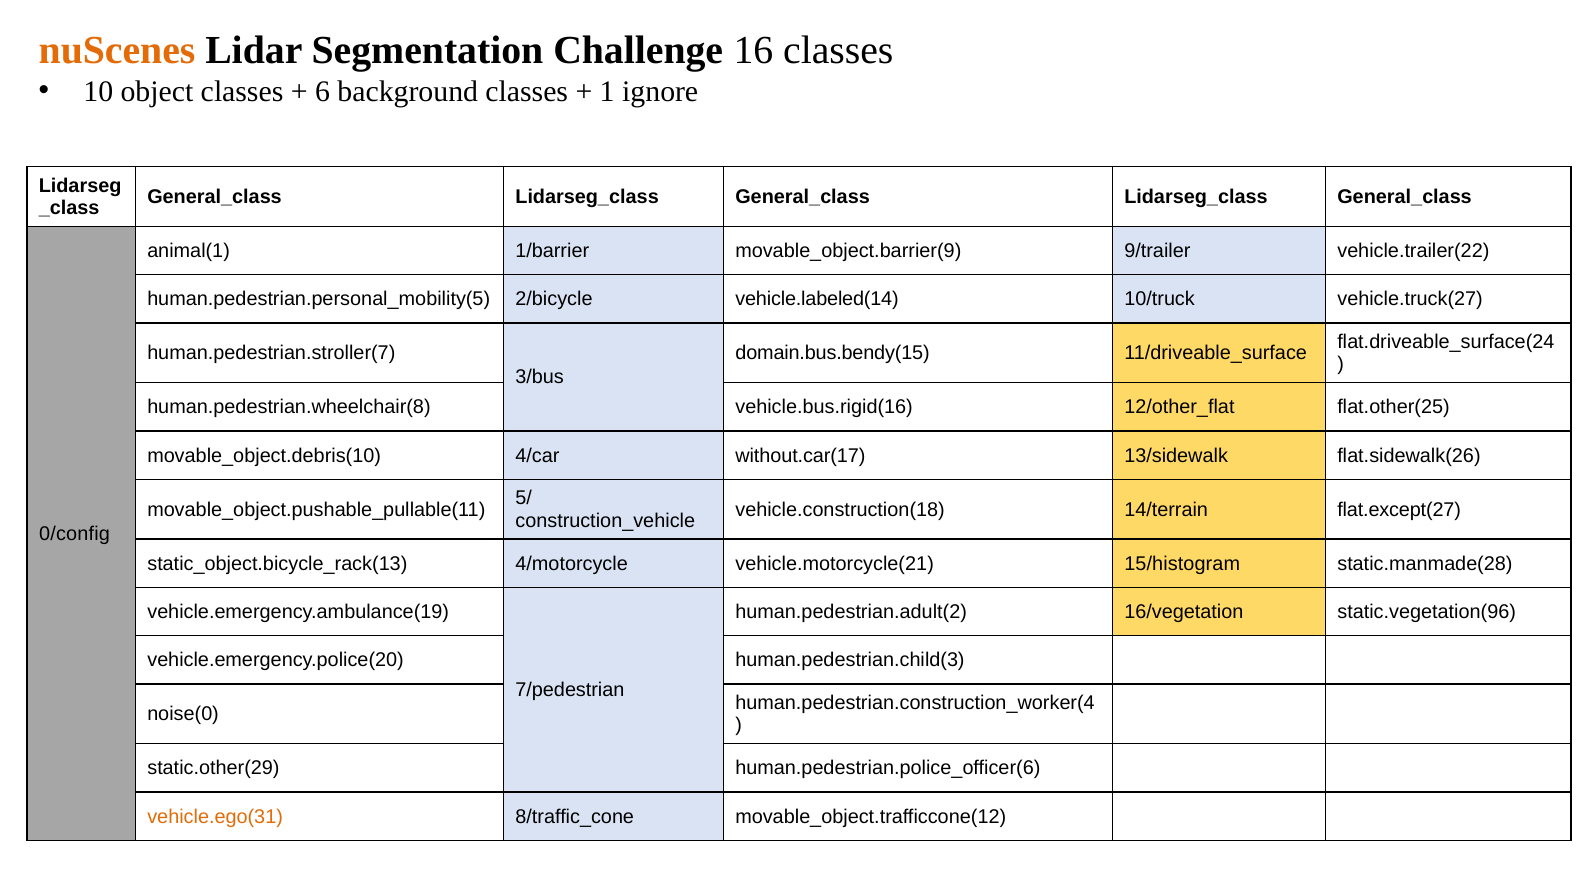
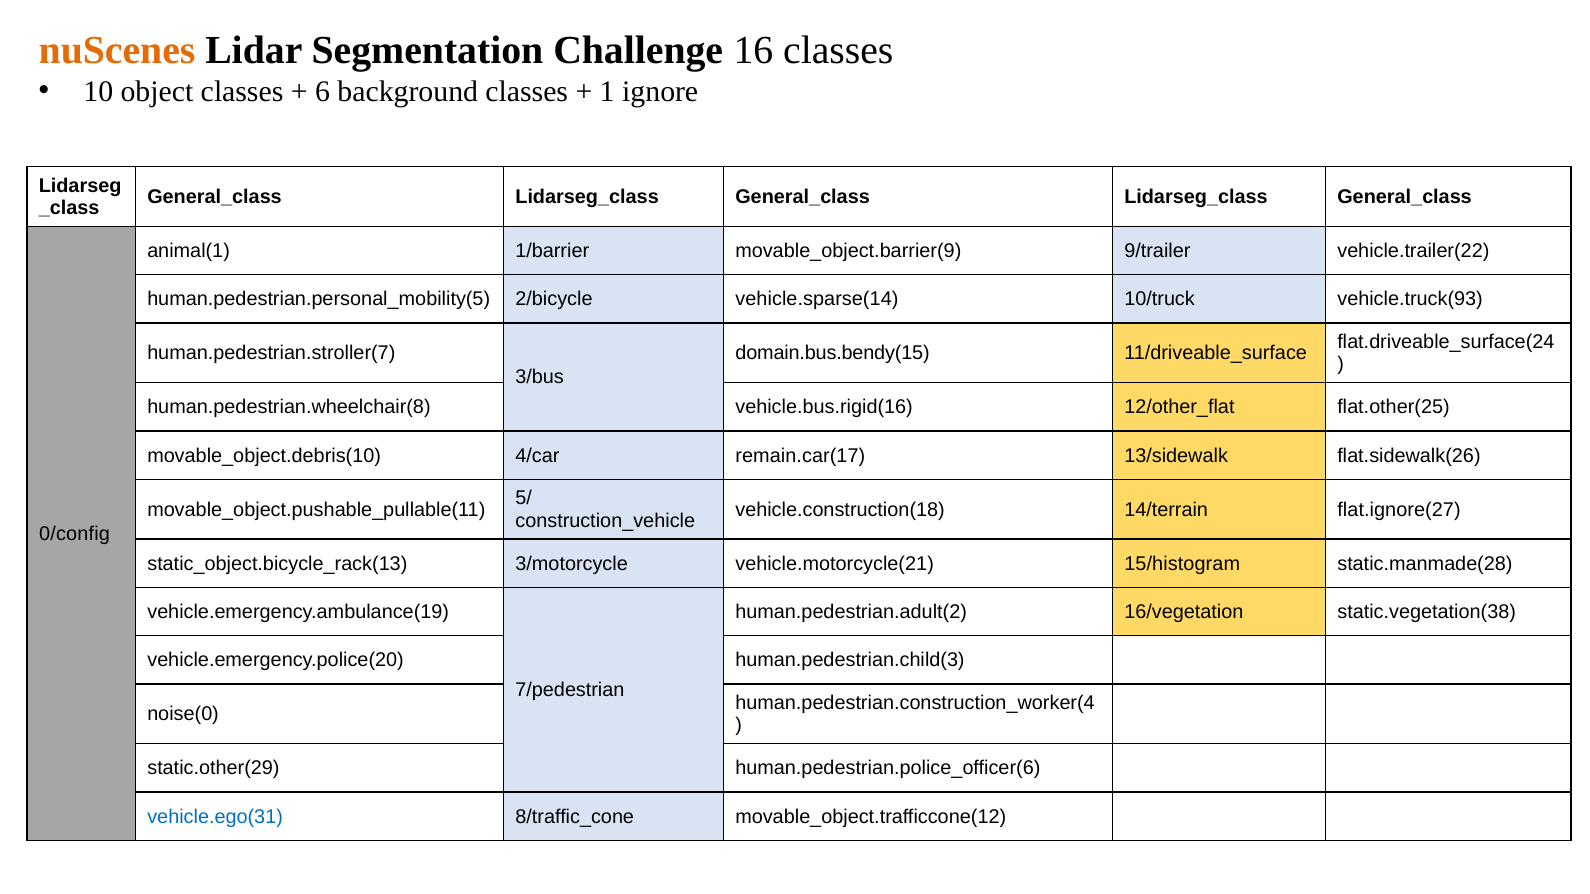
vehicle.labeled(14: vehicle.labeled(14 -> vehicle.sparse(14 (817, 299)
vehicle.truck(27: vehicle.truck(27 -> vehicle.truck(93 (1410, 299)
without.car(17: without.car(17 -> remain.car(17 (800, 456)
flat.except(27: flat.except(27 -> flat.ignore(27 (1399, 510)
4/motorcycle: 4/motorcycle -> 3/motorcycle (572, 564)
static.vegetation(96: static.vegetation(96 -> static.vegetation(38 (1427, 612)
vehicle.ego(31 colour: orange -> blue (215, 817)
